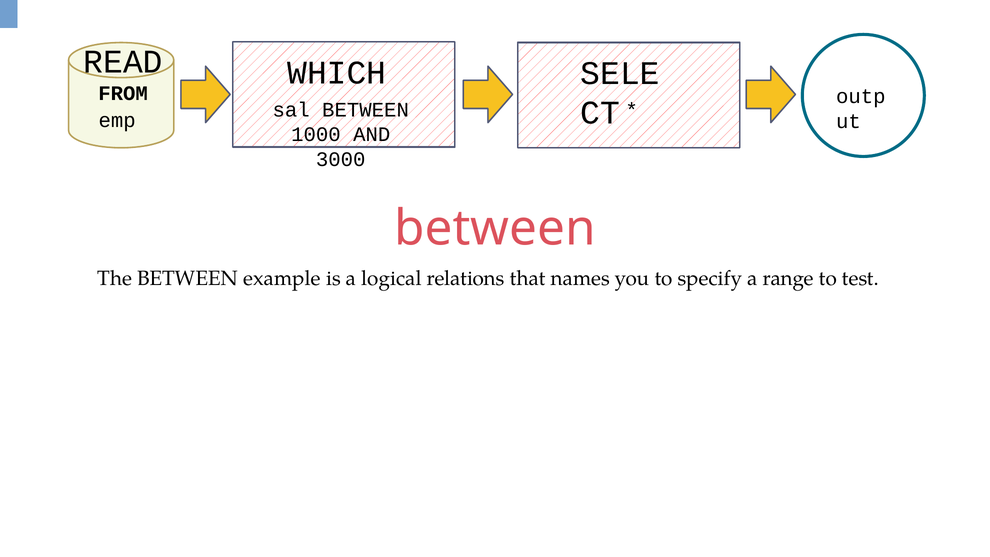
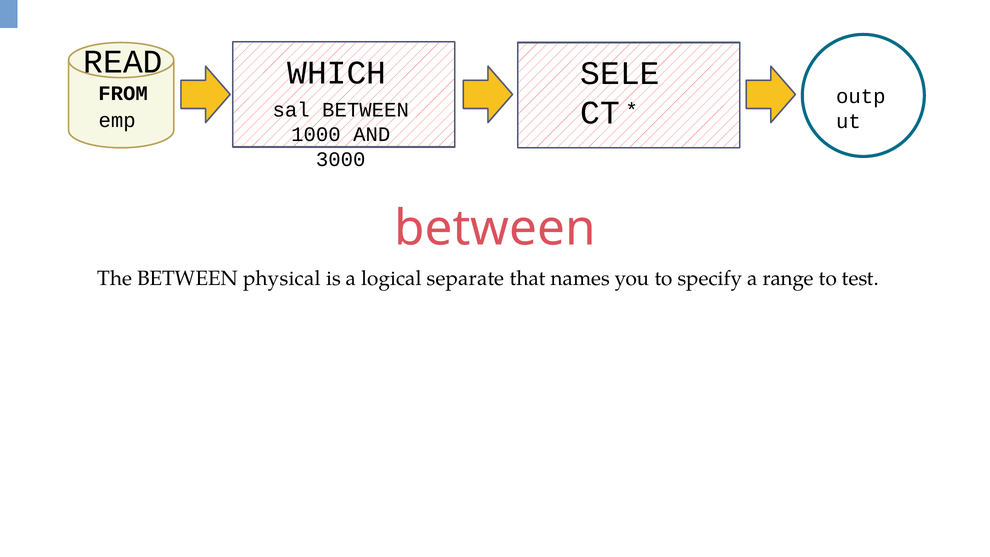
example: example -> physical (282, 278)
relations: relations -> separate (465, 278)
